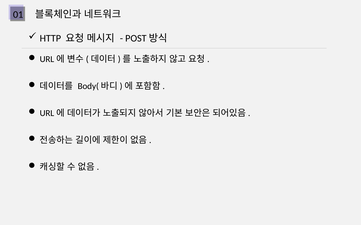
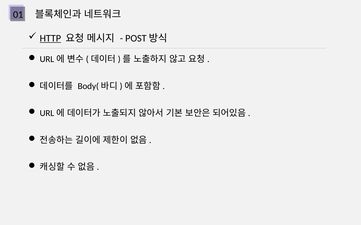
HTTP underline: none -> present (50, 38)
